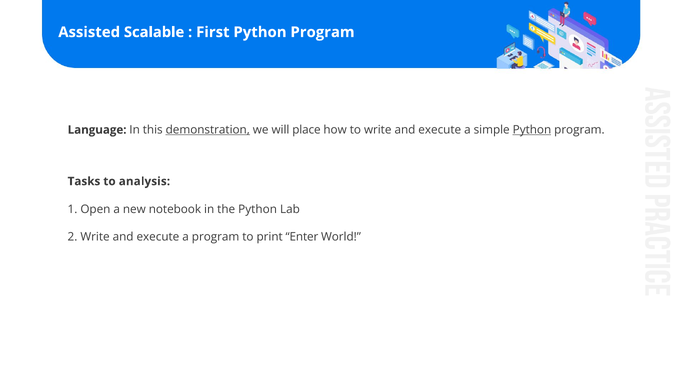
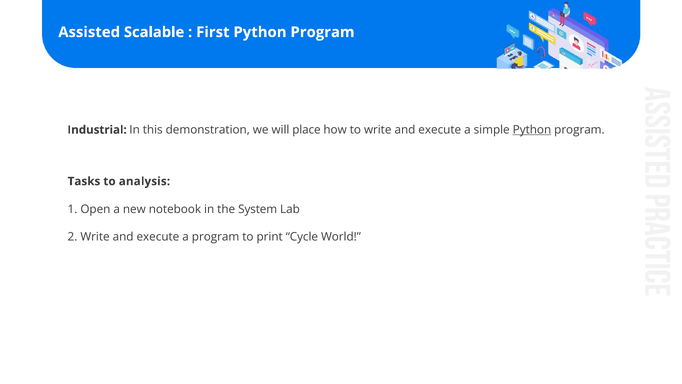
Language: Language -> Industrial (97, 130)
demonstration underline: present -> none (208, 130)
the Python: Python -> System (258, 209)
Enter: Enter -> Cycle (302, 237)
